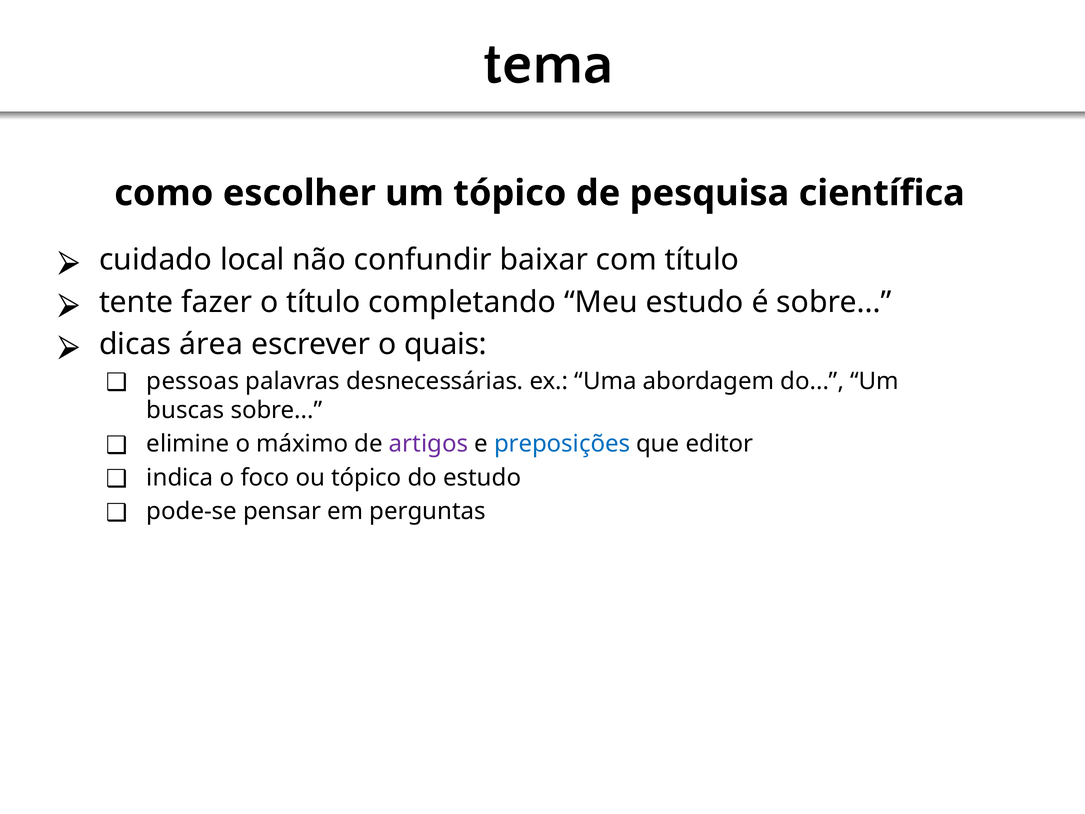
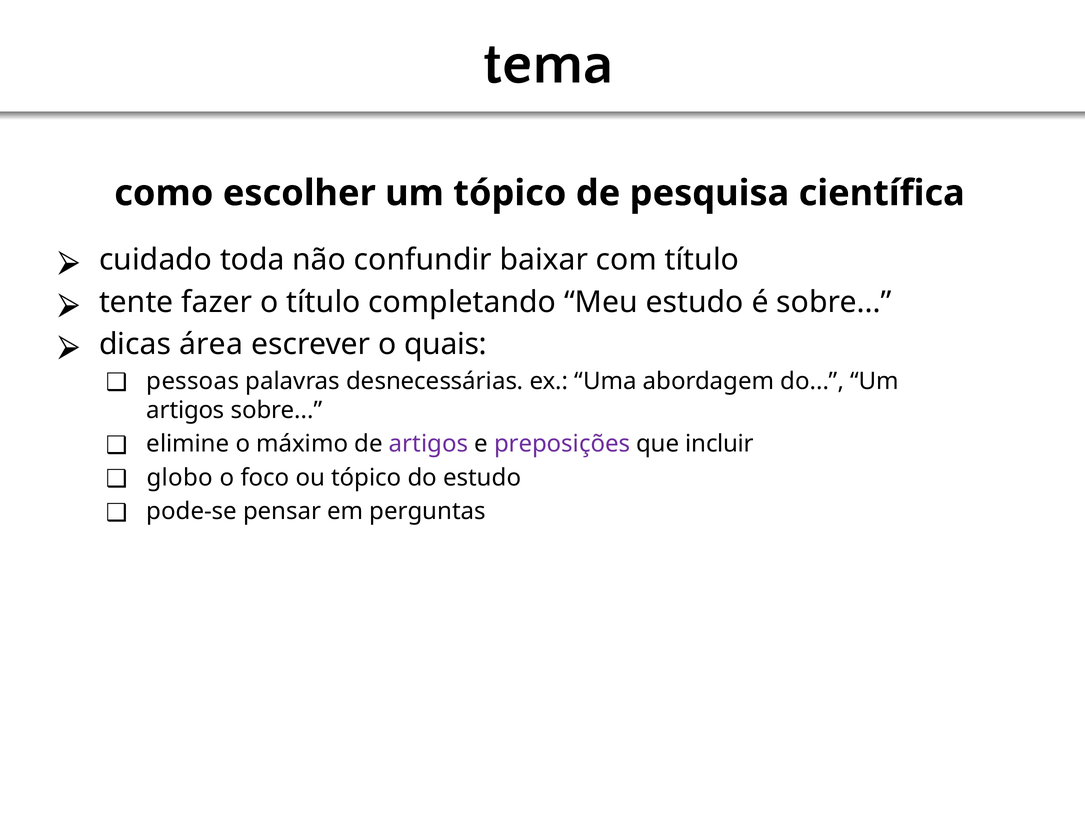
local: local -> toda (252, 260)
buscas: buscas -> artigos (185, 410)
preposições colour: blue -> purple (562, 444)
editor: editor -> incluir (720, 444)
indica: indica -> globo (180, 478)
